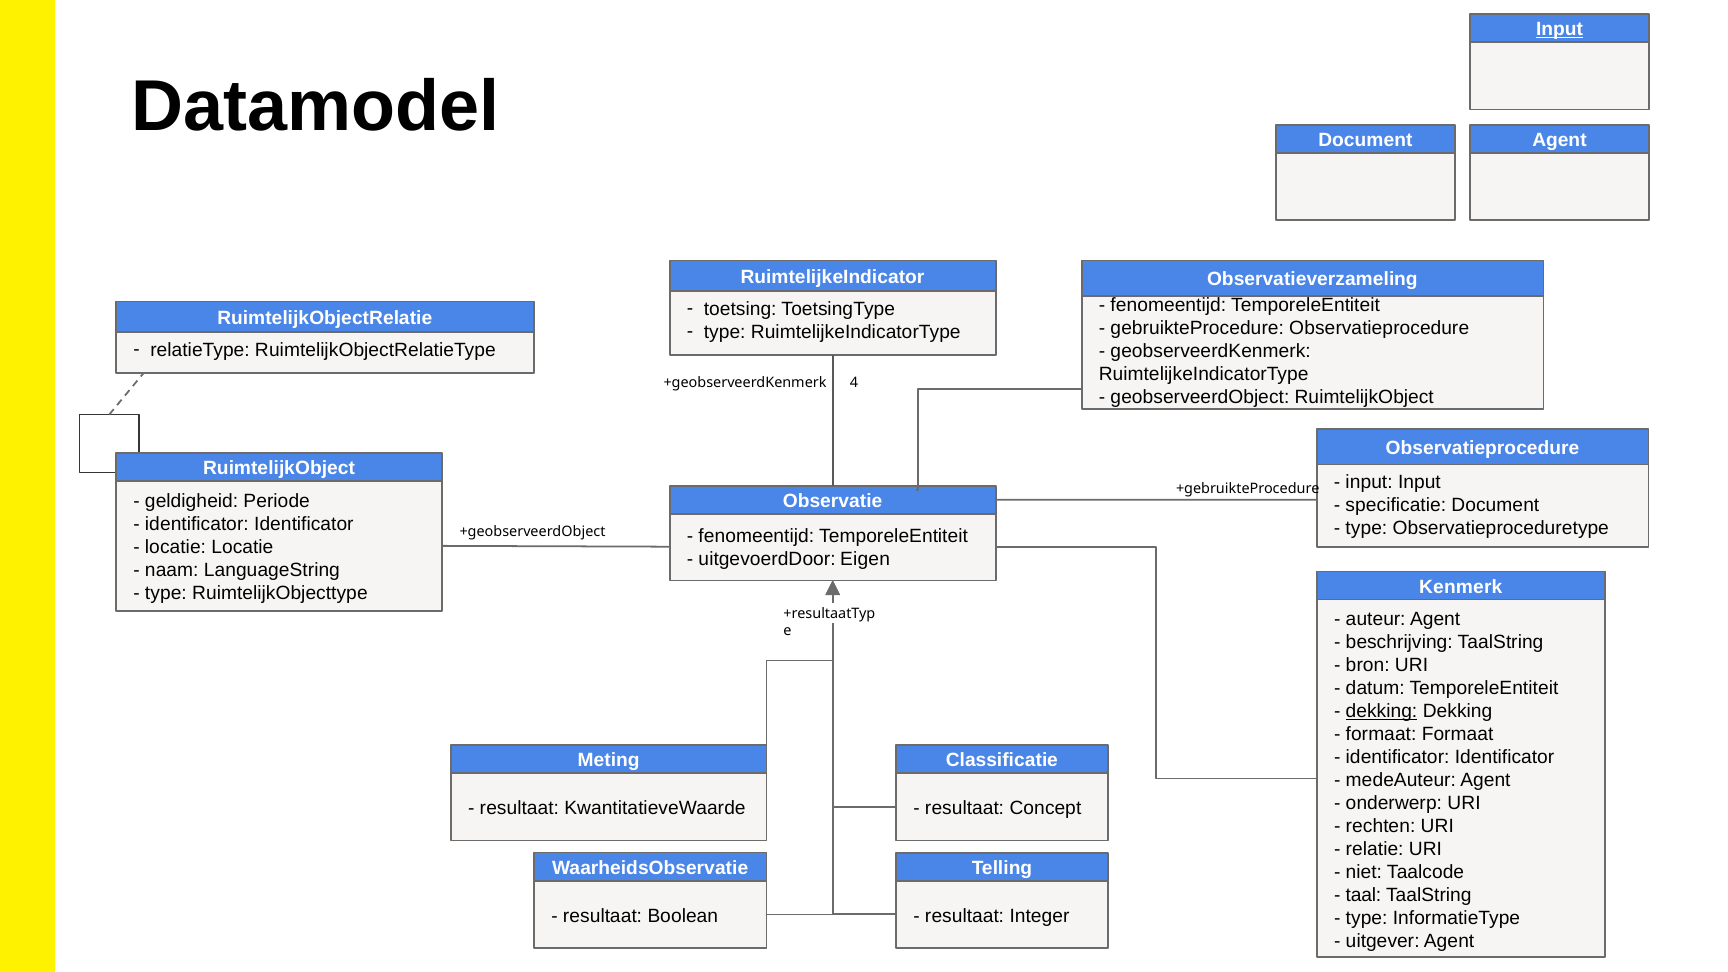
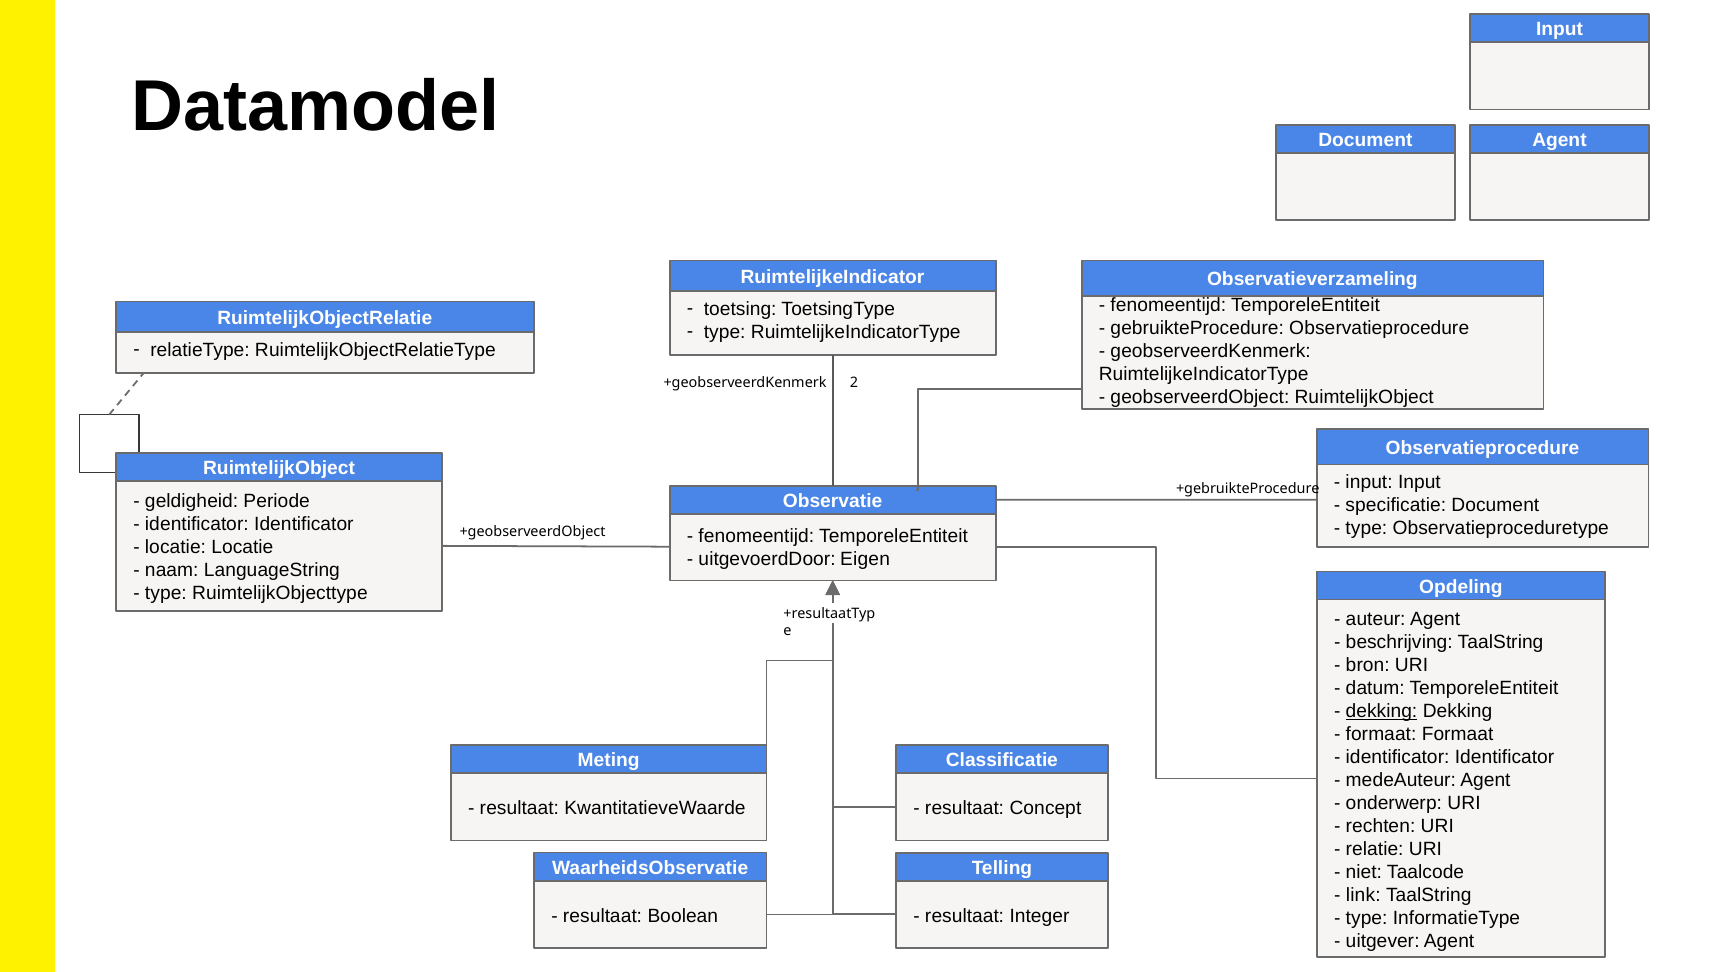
Input underline: present -> none (1559, 29)
4: 4 -> 2 (854, 382)
Kenmerk: Kenmerk -> Opdeling (1461, 587)
taal: taal -> link (1363, 895)
